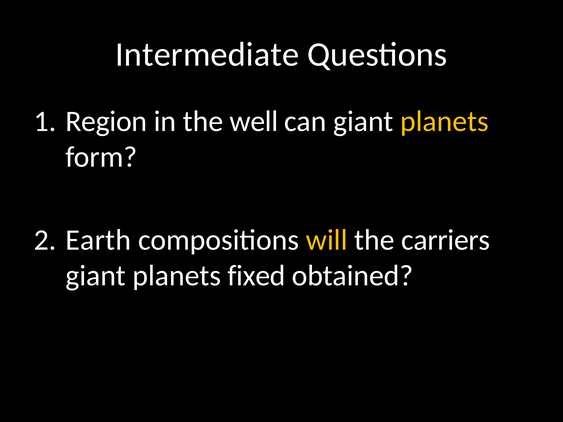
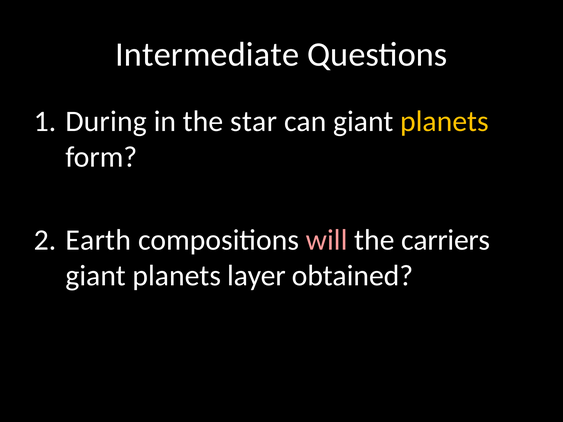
Region: Region -> During (106, 121)
well: well -> star (254, 121)
will colour: yellow -> pink (327, 240)
fixed: fixed -> layer (257, 276)
